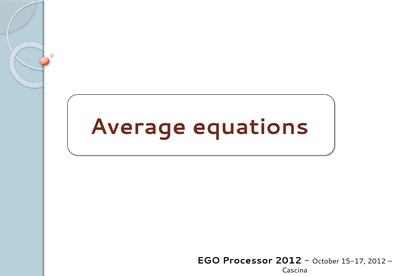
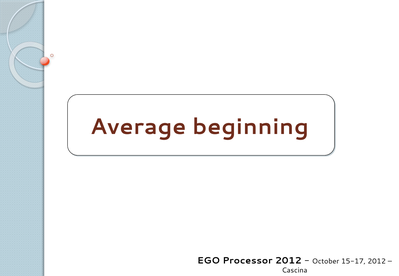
equations: equations -> beginning (251, 127)
